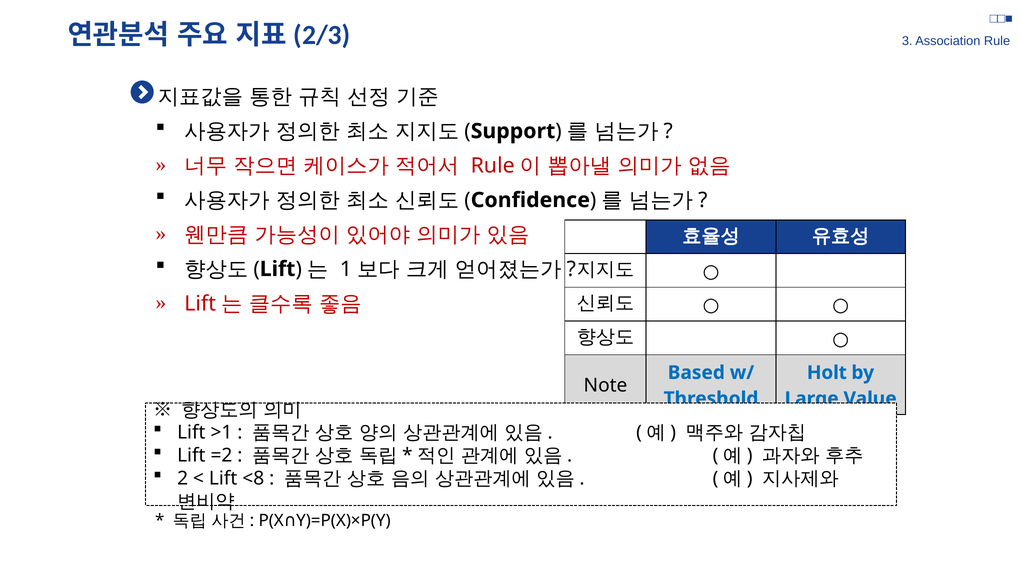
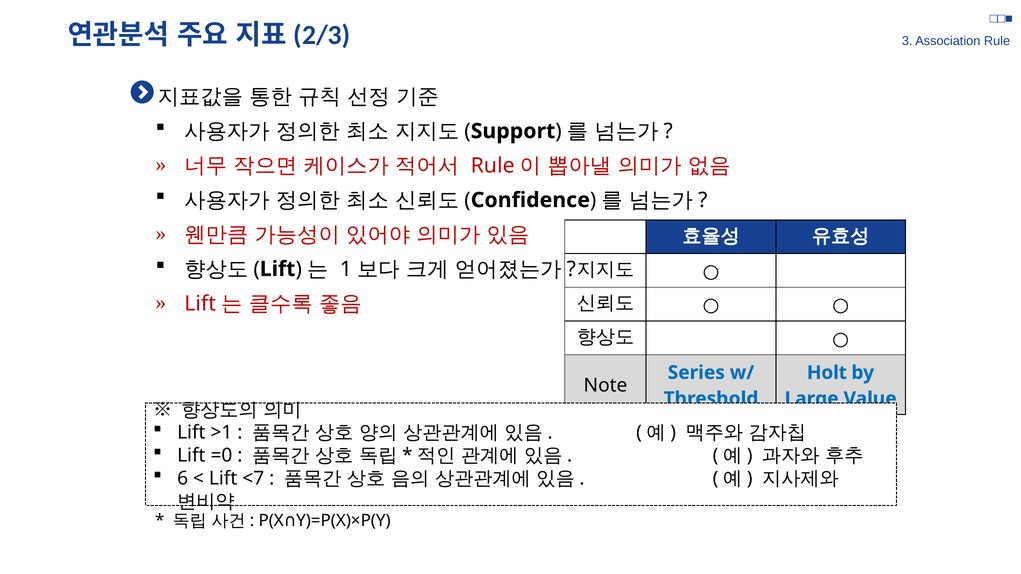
Based: Based -> Series (696, 373)
=2: =2 -> =0 (221, 456)
2: 2 -> 6 (183, 479)
<8: <8 -> <7 (253, 479)
